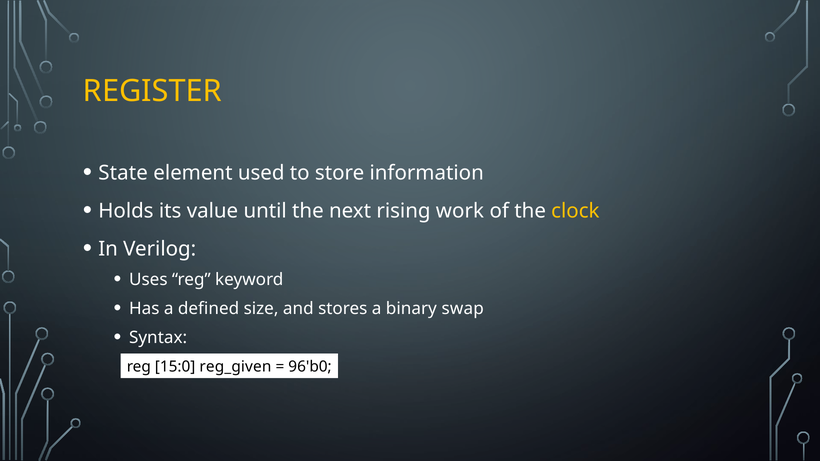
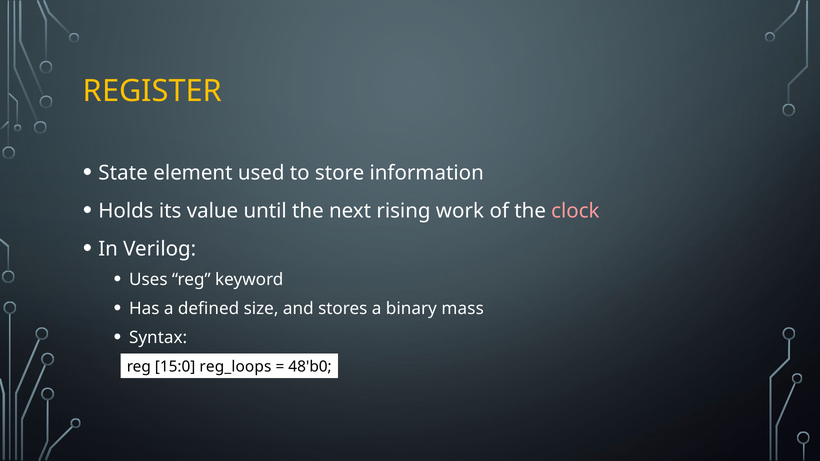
clock colour: yellow -> pink (575, 211)
swap: swap -> mass (463, 309)
reg_given: reg_given -> reg_loops (235, 367)
96'b0: 96'b0 -> 48'b0 (310, 367)
